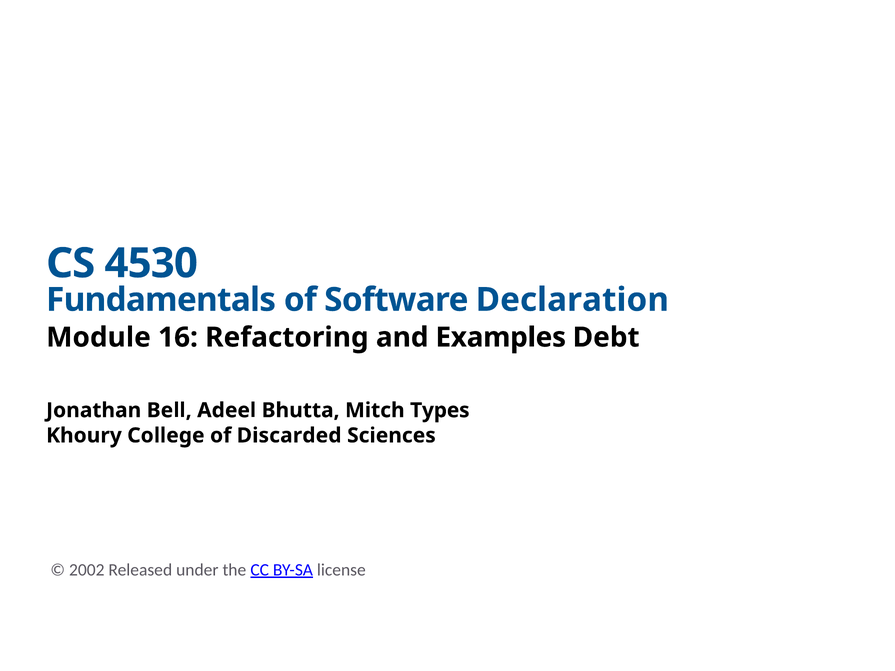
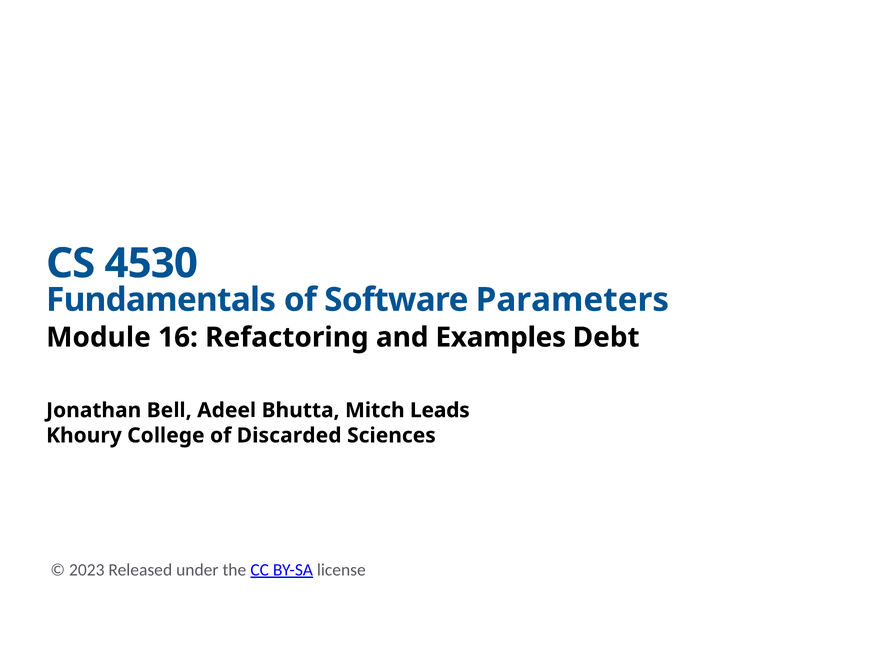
Declaration: Declaration -> Parameters (572, 300)
Types: Types -> Leads (440, 410)
2002: 2002 -> 2023 (87, 570)
